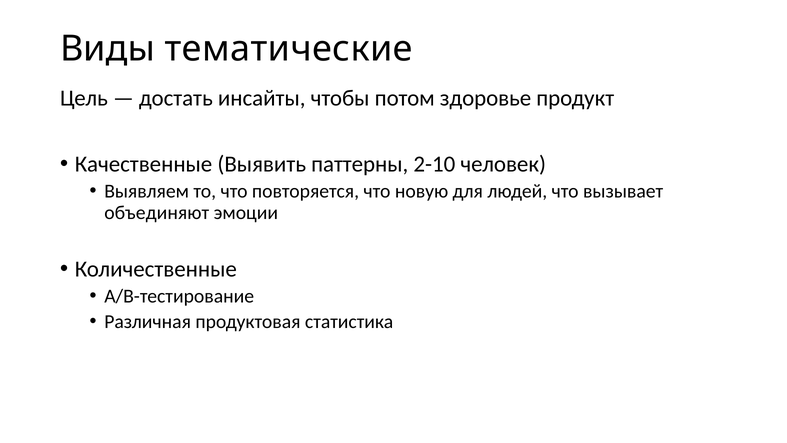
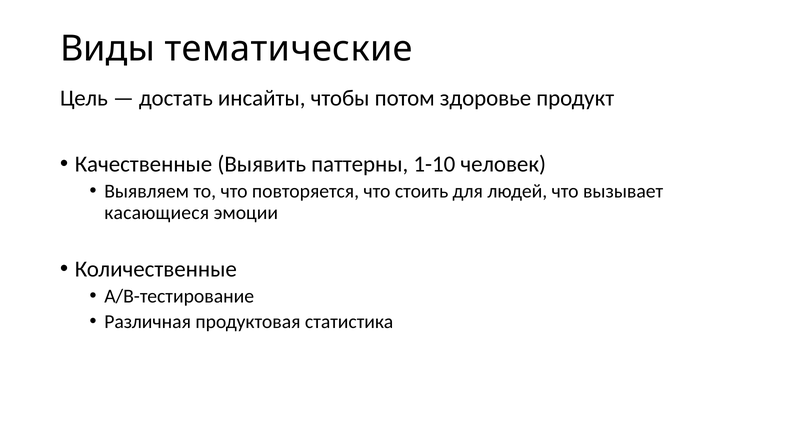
2-10: 2-10 -> 1-10 (434, 164)
новую: новую -> стоить (422, 191)
объединяют: объединяют -> касающиеся (157, 212)
